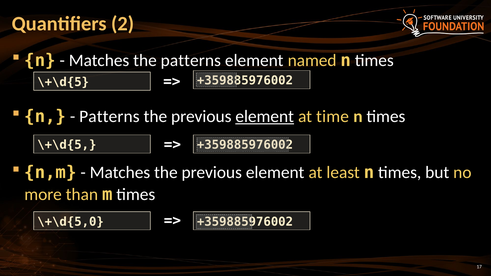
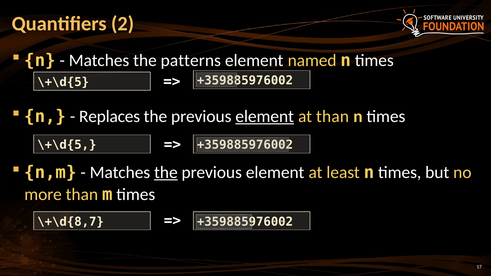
Patterns: Patterns -> Replaces (110, 117)
at time: time -> than (333, 117)
the underline: none -> present (166, 173)
\+\d{5,0: \+\d{5,0 -> \+\d{8,7 (71, 222)
